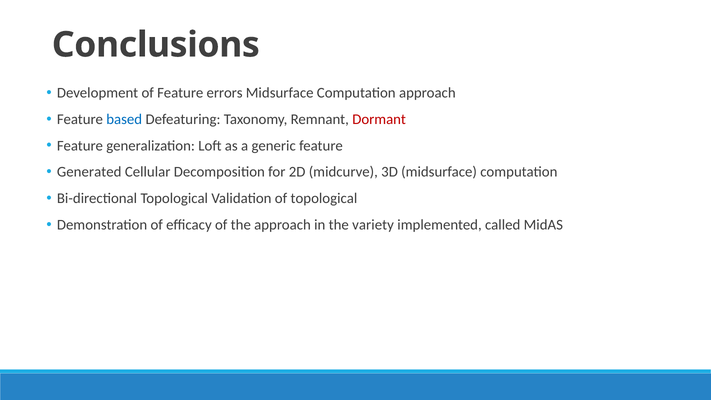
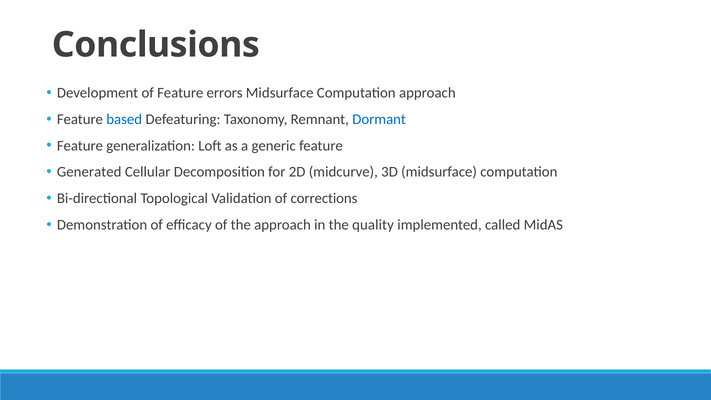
Dormant colour: red -> blue (379, 119)
of topological: topological -> corrections (324, 198)
variety: variety -> quality (373, 225)
